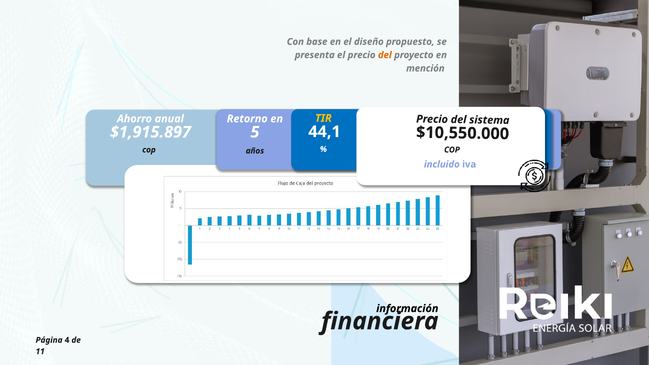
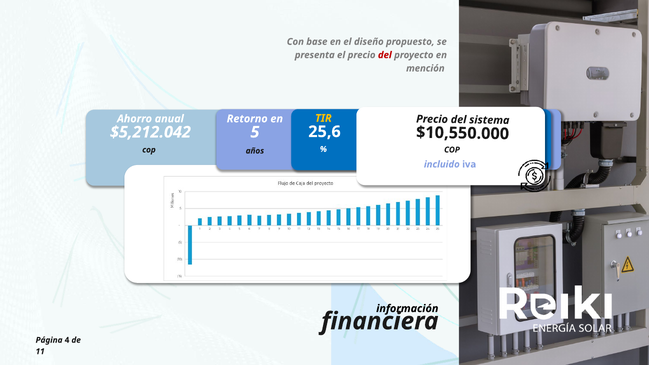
del colour: orange -> red (385, 55)
44,1: 44,1 -> 25,6 (325, 132)
$1,915.897: $1,915.897 -> $5,212.042 (150, 132)
